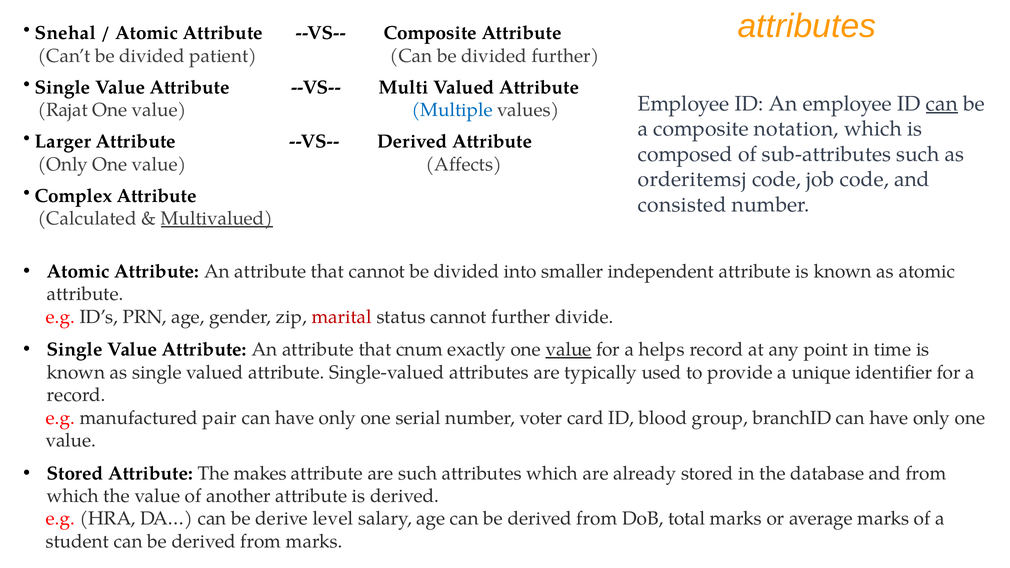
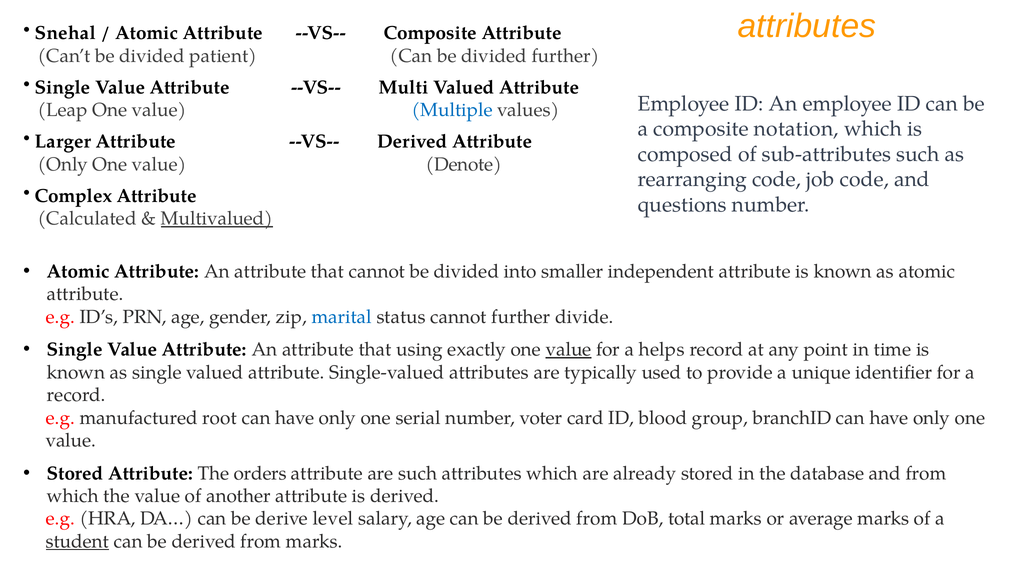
can underline: present -> none (942, 104)
Rajat: Rajat -> Leap (63, 110)
Affects: Affects -> Denote (464, 164)
orderitemsj: orderitemsj -> rearranging (692, 179)
consisted: consisted -> questions (682, 205)
marital colour: red -> blue (342, 317)
cnum: cnum -> using (420, 350)
pair: pair -> root (220, 418)
makes: makes -> orders (260, 473)
student underline: none -> present (77, 542)
